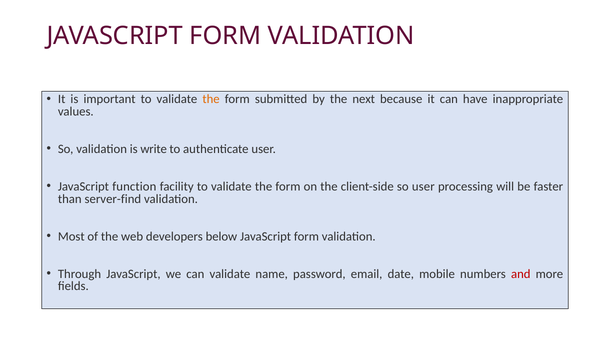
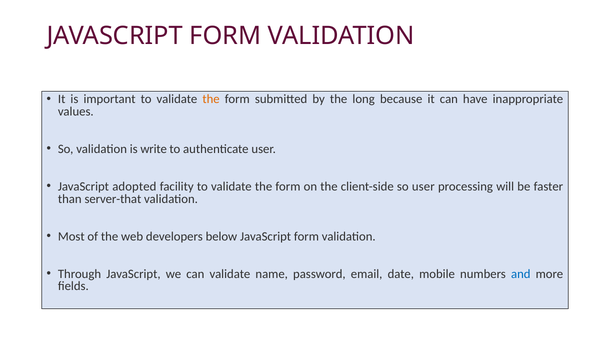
next: next -> long (364, 99)
function: function -> adopted (134, 187)
server-find: server-find -> server-that (113, 199)
and colour: red -> blue (521, 274)
